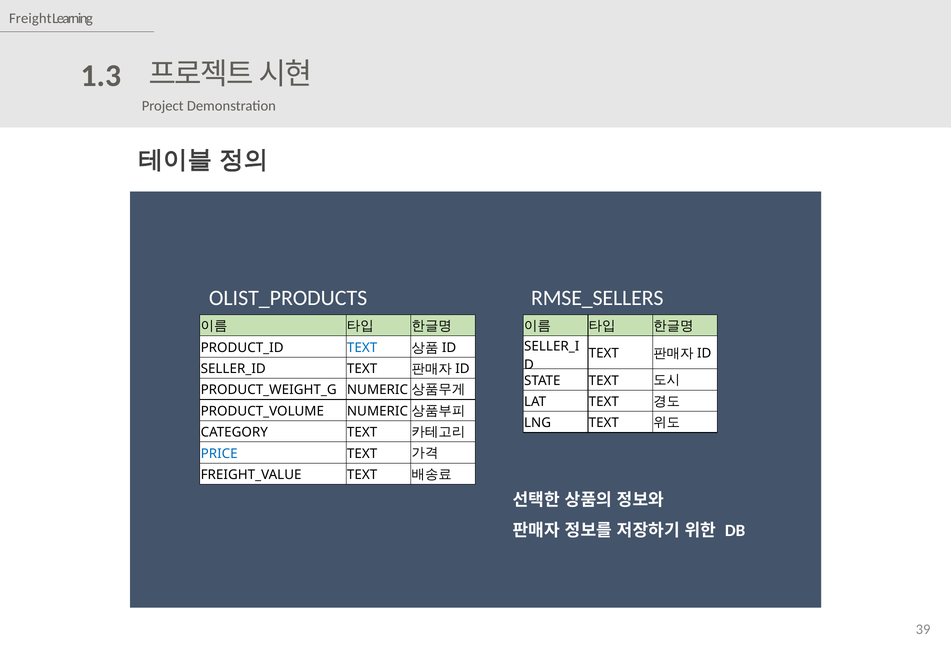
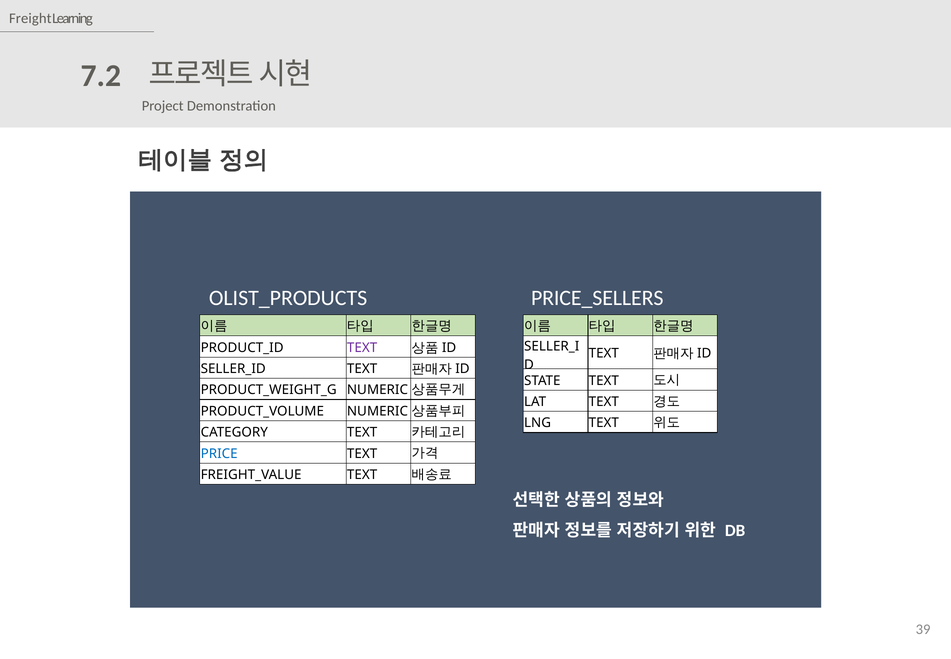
1.3: 1.3 -> 7.2 (101, 76)
RMSE_SELLERS: RMSE_SELLERS -> PRICE_SELLERS (597, 298)
TEXT colour: blue -> purple (362, 347)
